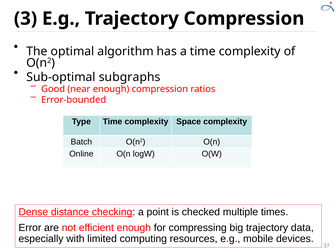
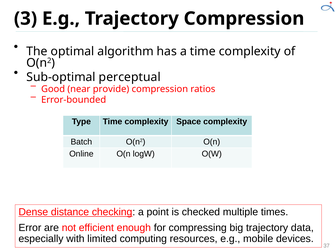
subgraphs: subgraphs -> perceptual (130, 77)
near enough: enough -> provide (111, 89)
